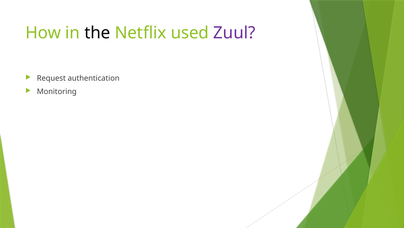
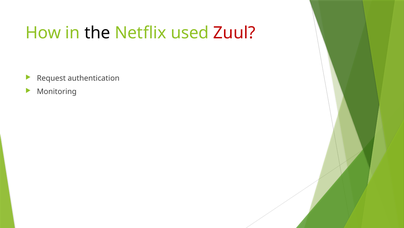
Zuul colour: purple -> red (234, 33)
